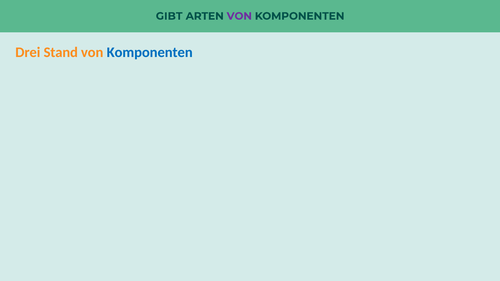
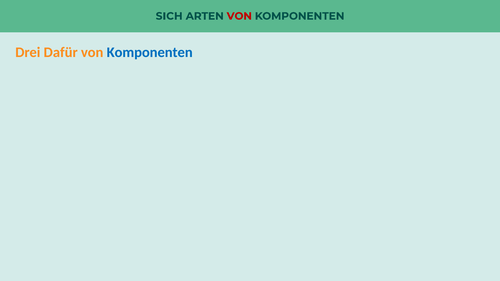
GIBT: GIBT -> SICH (169, 16)
VON colour: purple -> red (239, 16)
Stand: Stand -> Dafür (61, 52)
